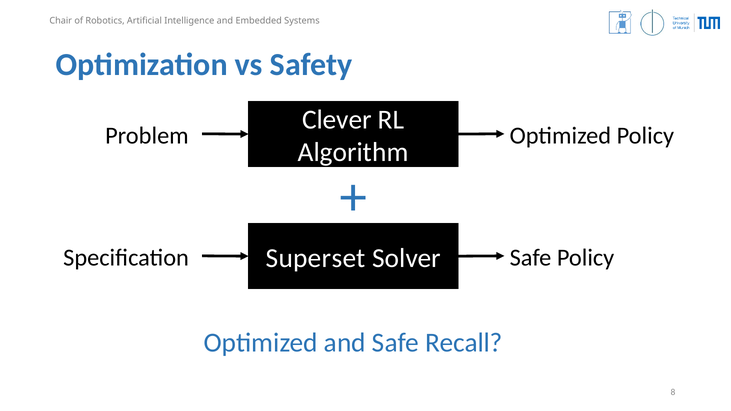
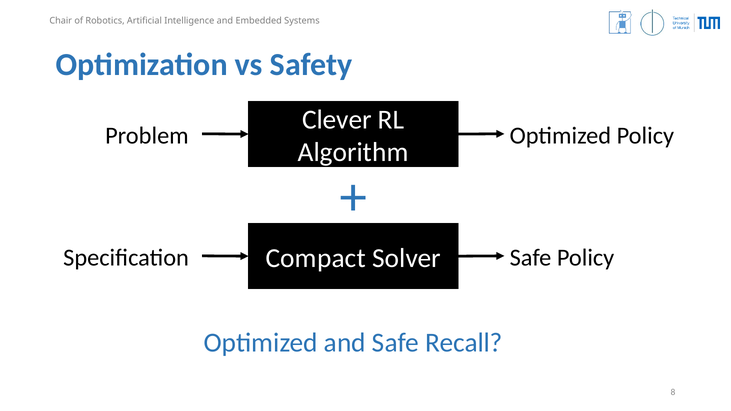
Superset: Superset -> Compact (316, 258)
